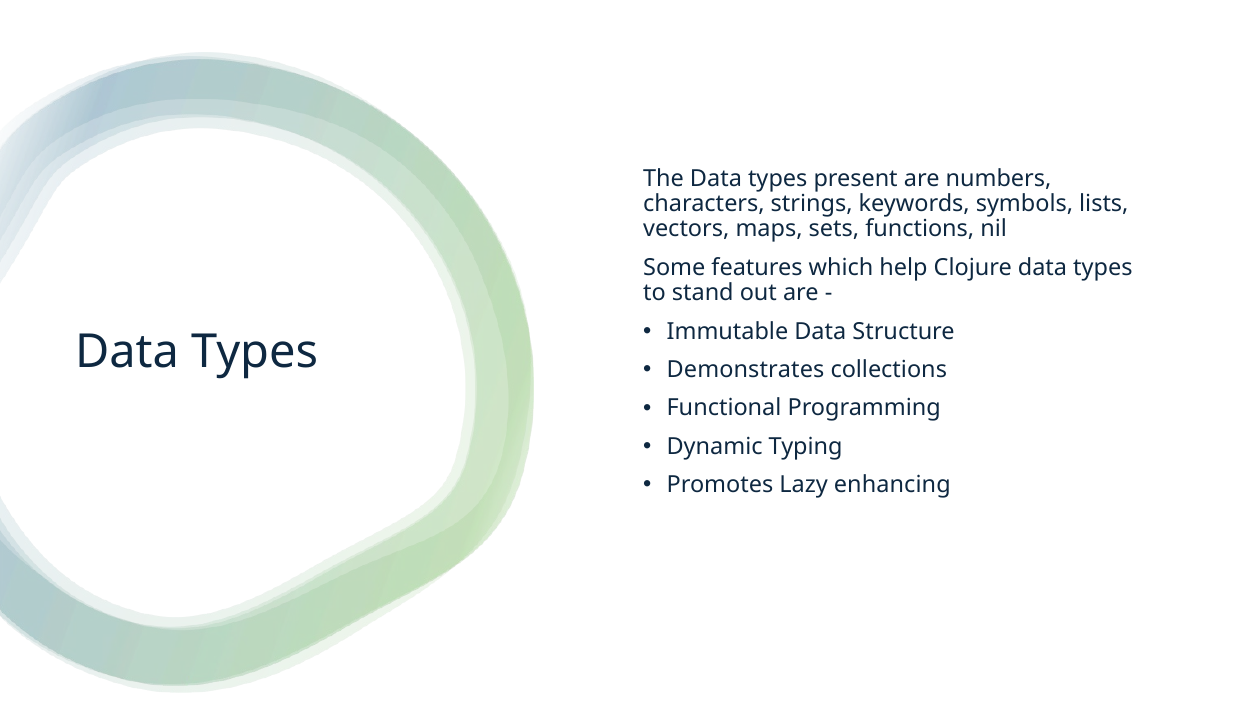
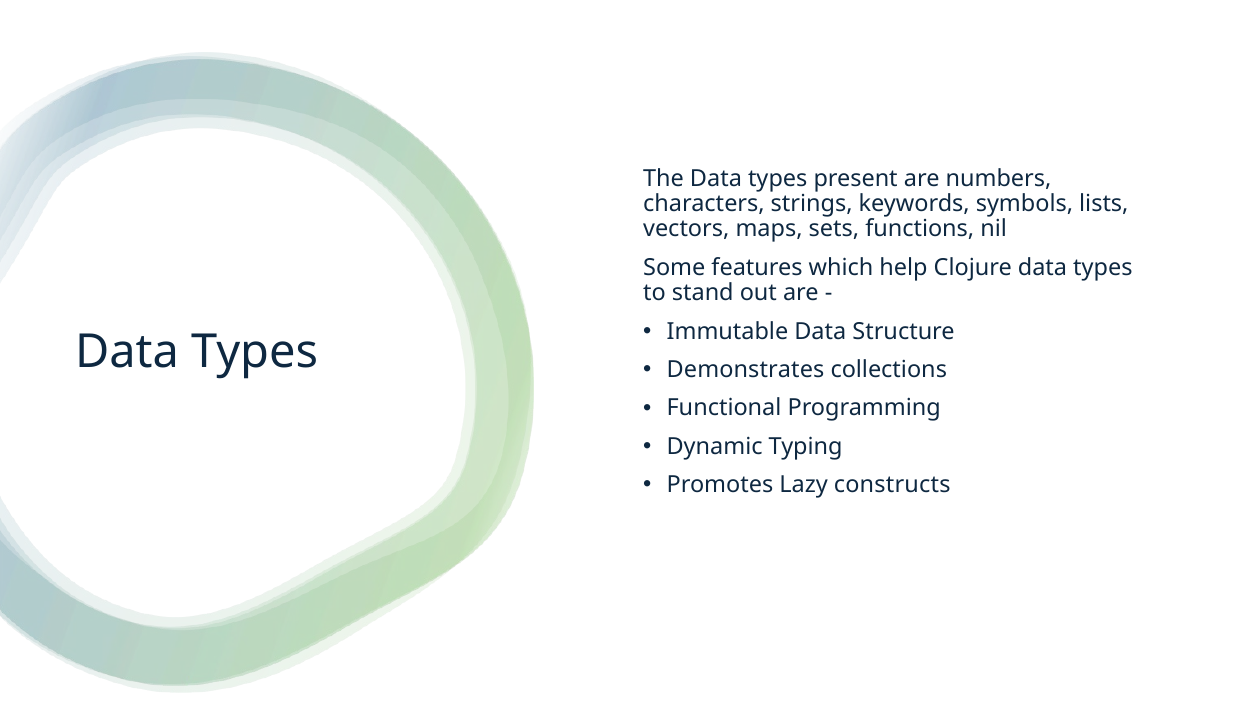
enhancing: enhancing -> constructs (892, 485)
